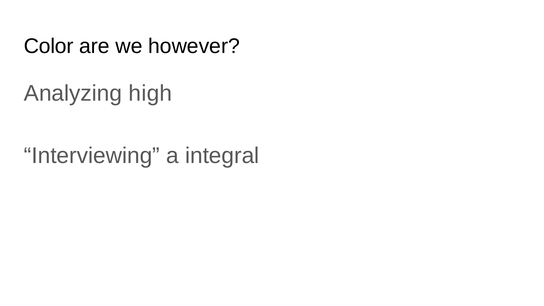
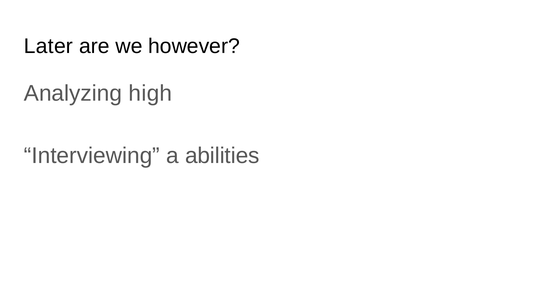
Color: Color -> Later (49, 46)
integral: integral -> abilities (222, 156)
